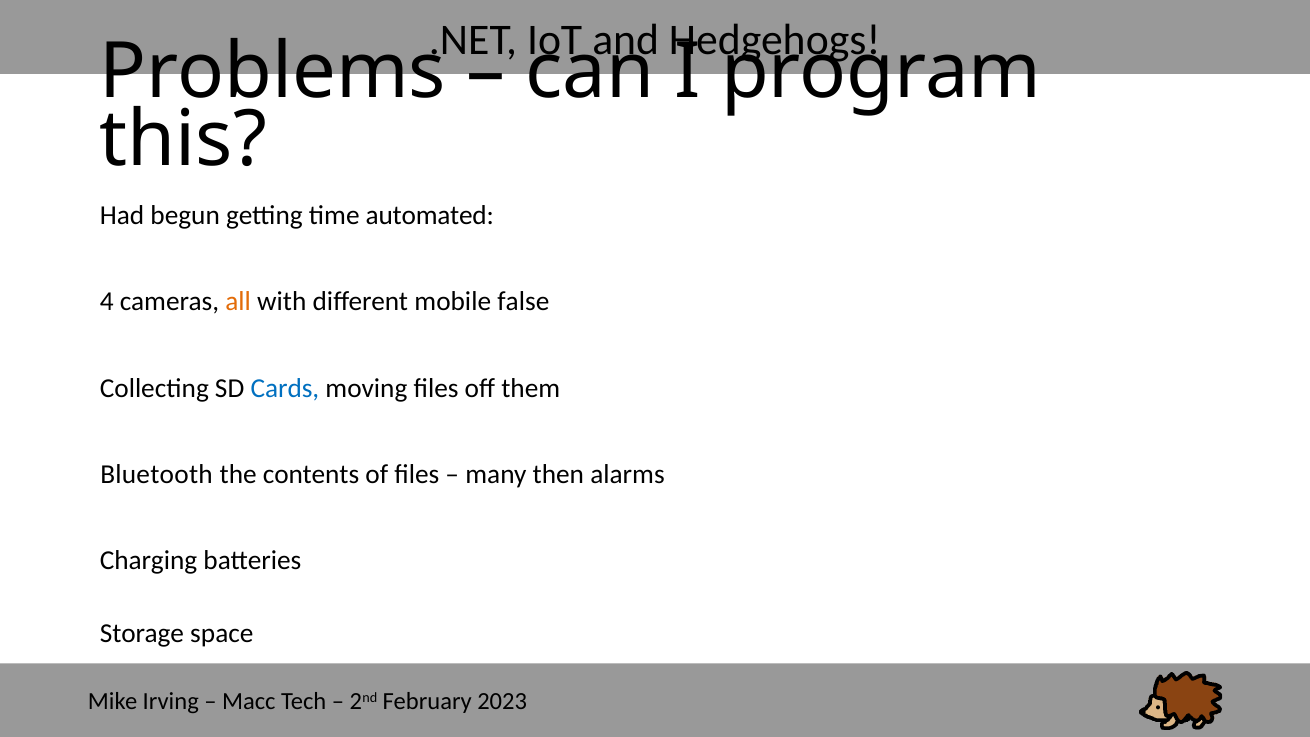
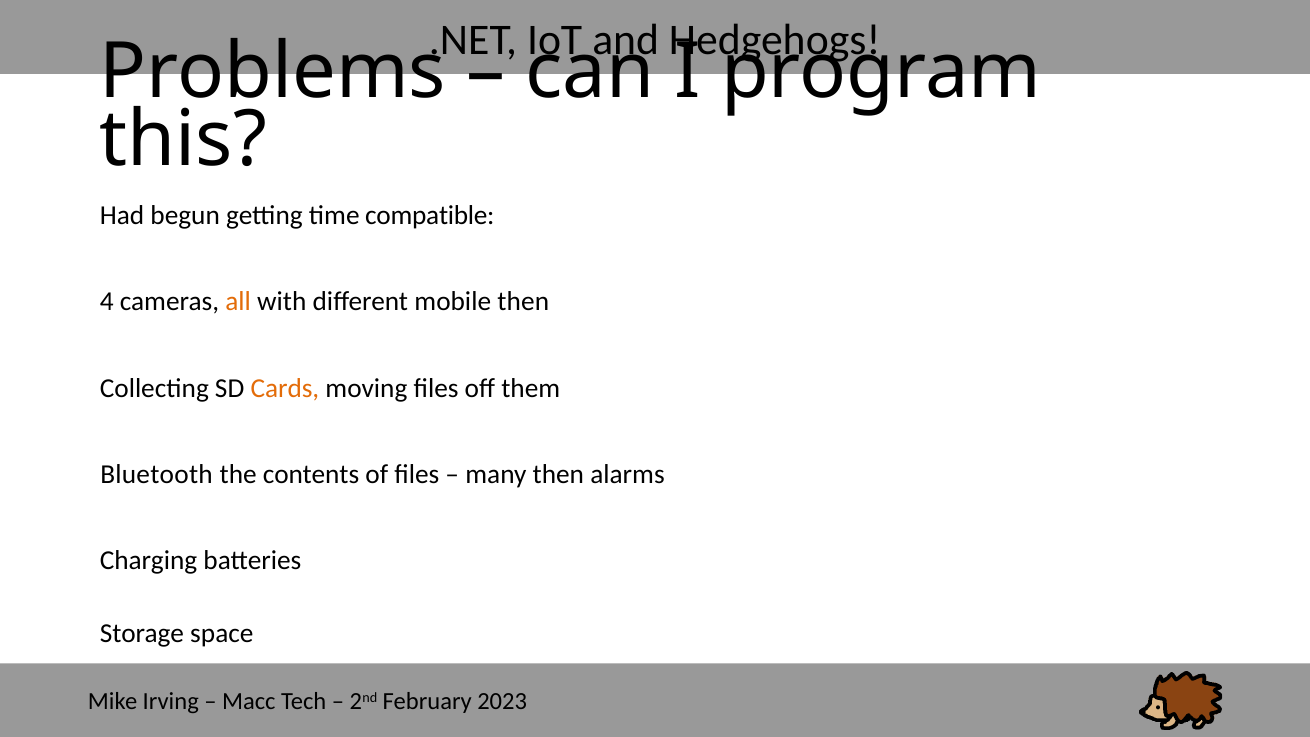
automated: automated -> compatible (430, 216)
mobile false: false -> then (523, 302)
Cards colour: blue -> orange (285, 388)
